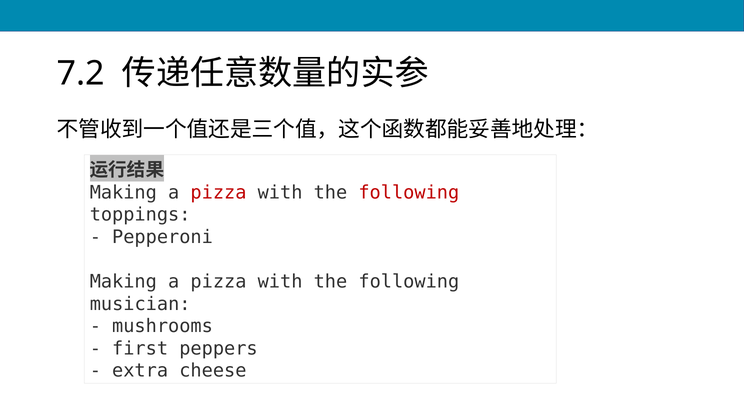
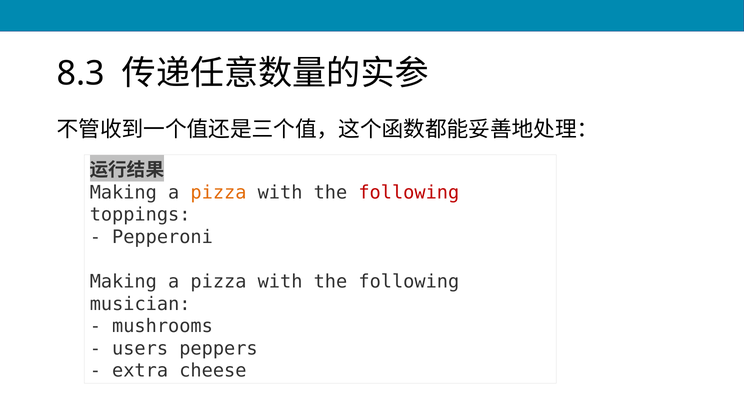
7.2: 7.2 -> 8.3 (81, 74)
pizza colour: red -> orange (218, 193)
first: first -> users (140, 349)
